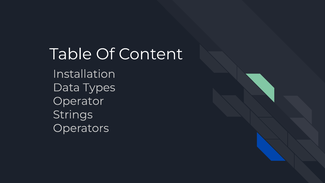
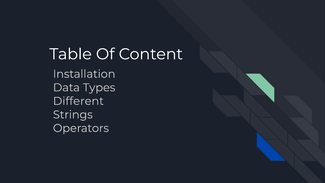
Operator: Operator -> Different (78, 101)
